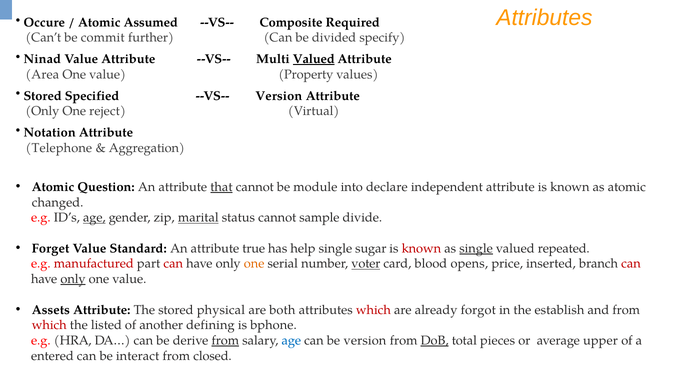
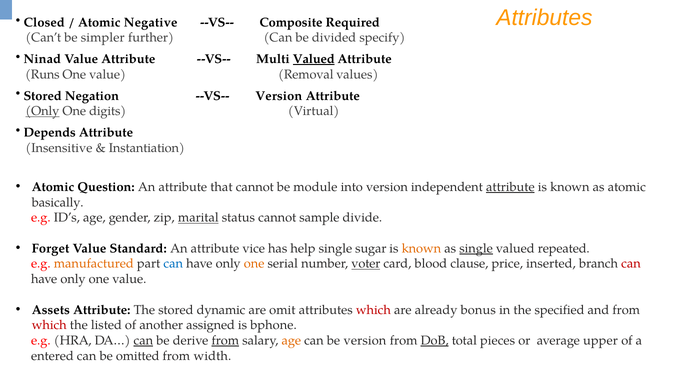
Occure: Occure -> Closed (44, 22)
Assumed: Assumed -> Negative (151, 22)
commit: commit -> simpler (103, 38)
Area: Area -> Runs (42, 74)
Property: Property -> Removal (306, 74)
Specified: Specified -> Negation (92, 96)
Only underline: none -> present (42, 111)
reject: reject -> digits (108, 111)
Notation: Notation -> Depends (50, 133)
Telephone: Telephone -> Insensitive (59, 148)
Aggregation: Aggregation -> Instantiation (147, 148)
that underline: present -> none (221, 187)
into declare: declare -> version (387, 187)
attribute underline: none -> present (510, 187)
changed: changed -> basically (58, 202)
age underline: present -> none (94, 218)
true: true -> vice (254, 249)
known colour: red -> orange (421, 249)
manufactured colour: red -> orange (94, 264)
can colour: red -> blue (173, 264)
opens: opens -> clause (469, 264)
only underline: present -> none (73, 279)
physical: physical -> dynamic (221, 310)
both: both -> omit (282, 310)
forgot: forgot -> bonus (478, 310)
establish: establish -> specified (560, 310)
defining: defining -> assigned (211, 325)
can underline: none -> present (143, 341)
age colour: blue -> orange (291, 341)
interact: interact -> omitted (138, 356)
closed: closed -> width (212, 356)
